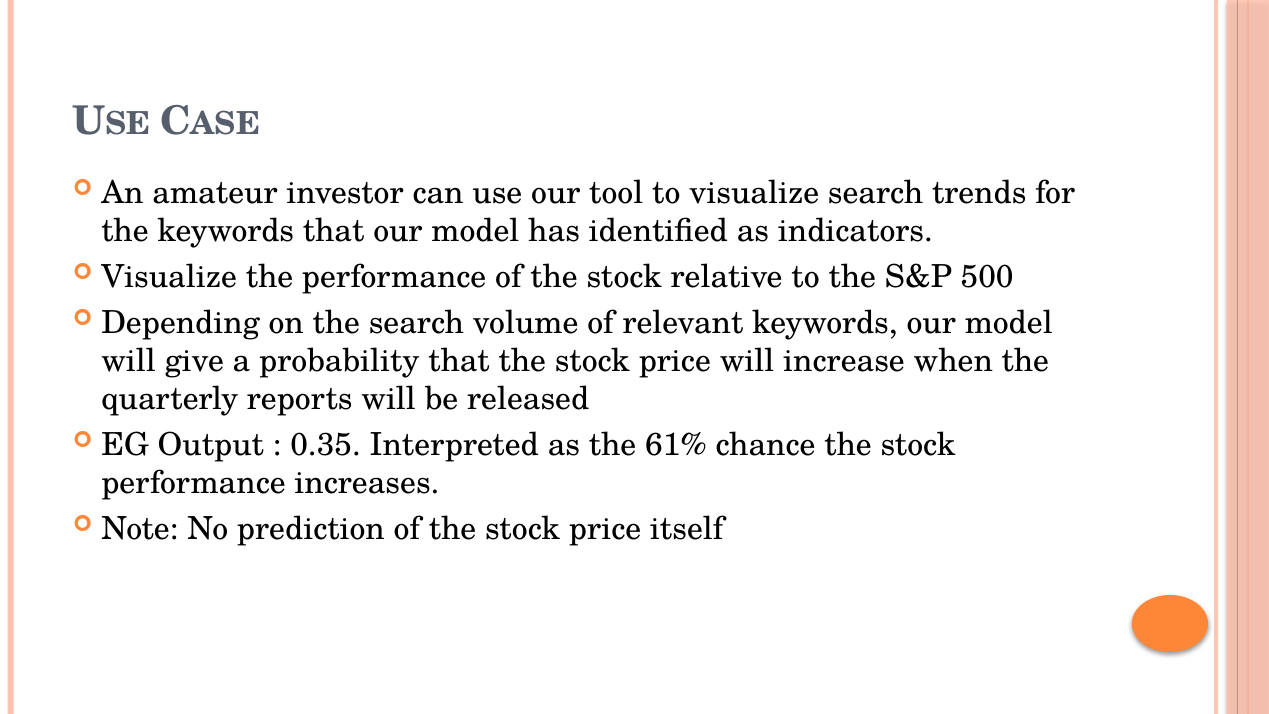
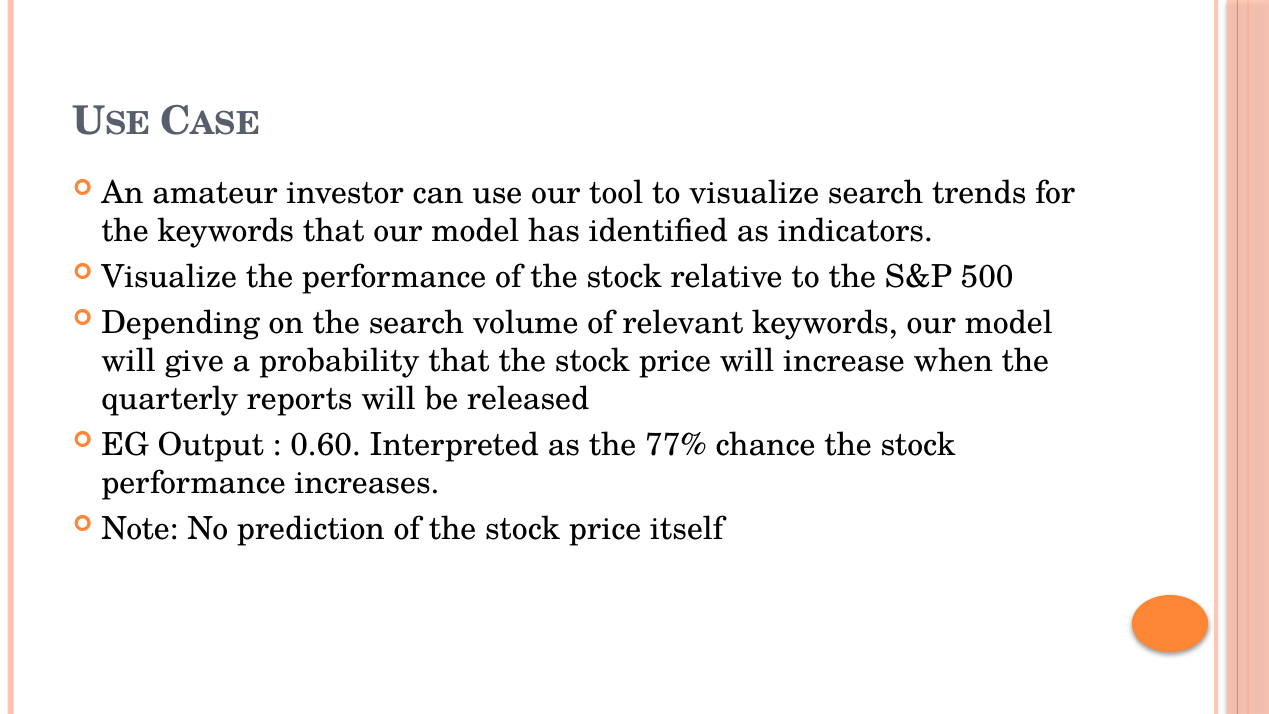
0.35: 0.35 -> 0.60 (326, 445)
61%: 61% -> 77% (676, 445)
